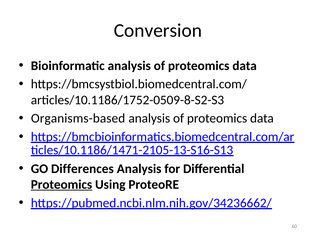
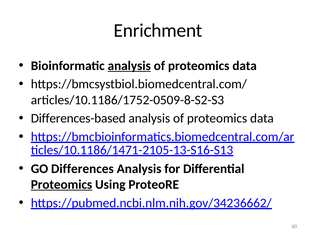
Conversion: Conversion -> Enrichment (158, 31)
analysis underline: none -> present (129, 66)
Organisms-based: Organisms-based -> Differences-based (78, 118)
